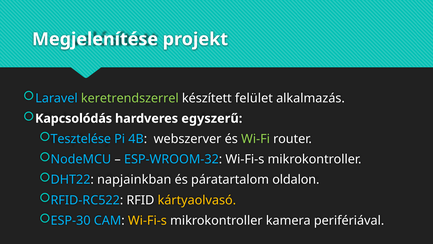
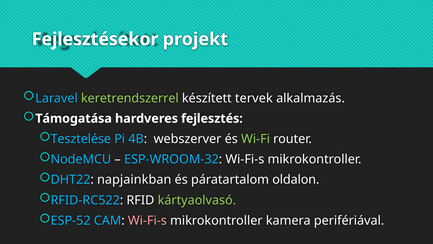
Megjelenítése: Megjelenítése -> Fejlesztésekor (95, 39)
felület: felület -> tervek (254, 98)
Kapcsolódás: Kapcsolódás -> Támogatása (74, 118)
egyszerű: egyszerű -> fejlesztés (212, 118)
kártyaolvasó colour: yellow -> light green (197, 200)
ESP-30: ESP-30 -> ESP-52 (71, 220)
Wi-Fi-s colour: yellow -> pink (147, 220)
